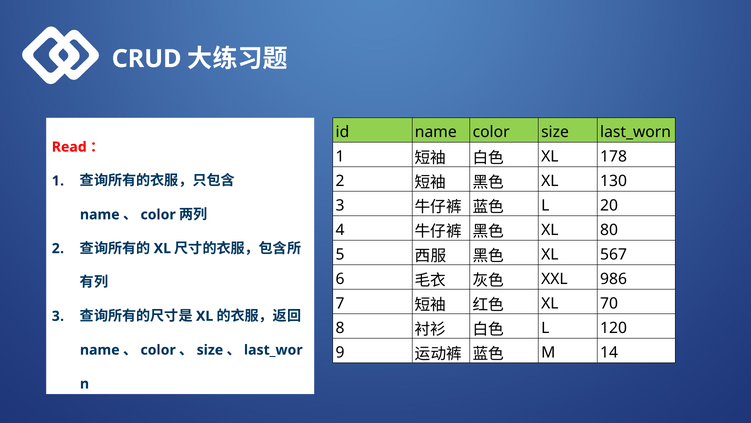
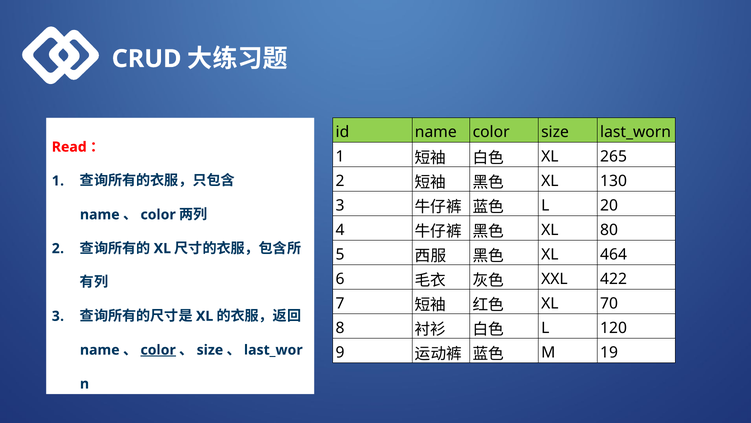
178: 178 -> 265 (614, 157)
567: 567 -> 464 (614, 254)
986: 986 -> 422 (614, 279)
color underline: none -> present (158, 350)
14: 14 -> 19 (609, 352)
